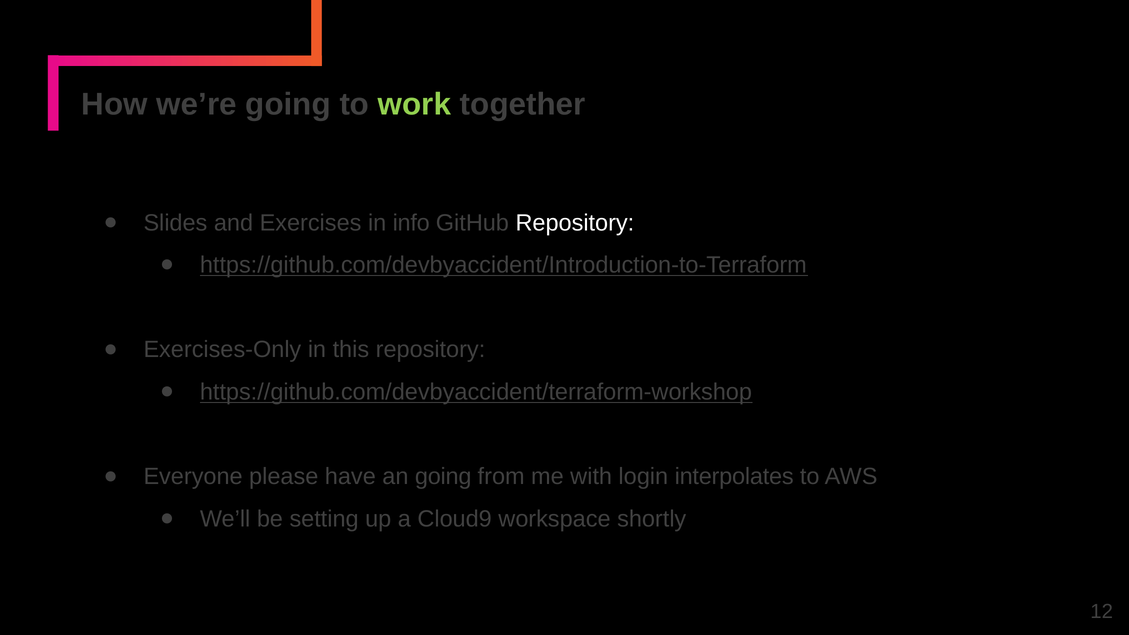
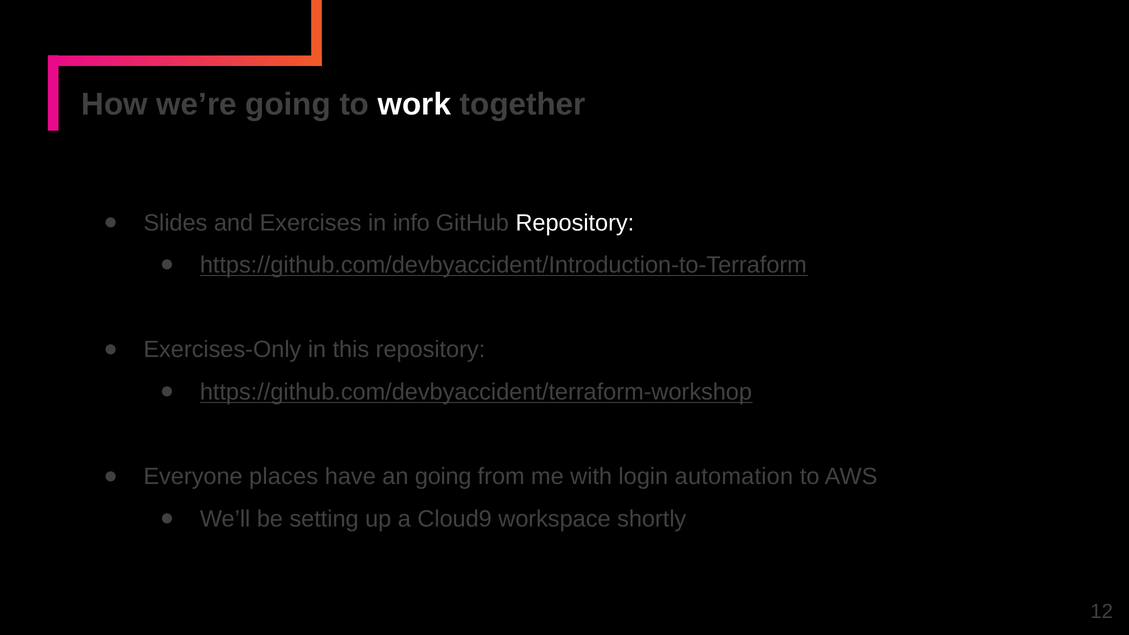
work colour: light green -> white (415, 104)
please: please -> places (284, 477)
interpolates: interpolates -> automation (734, 477)
